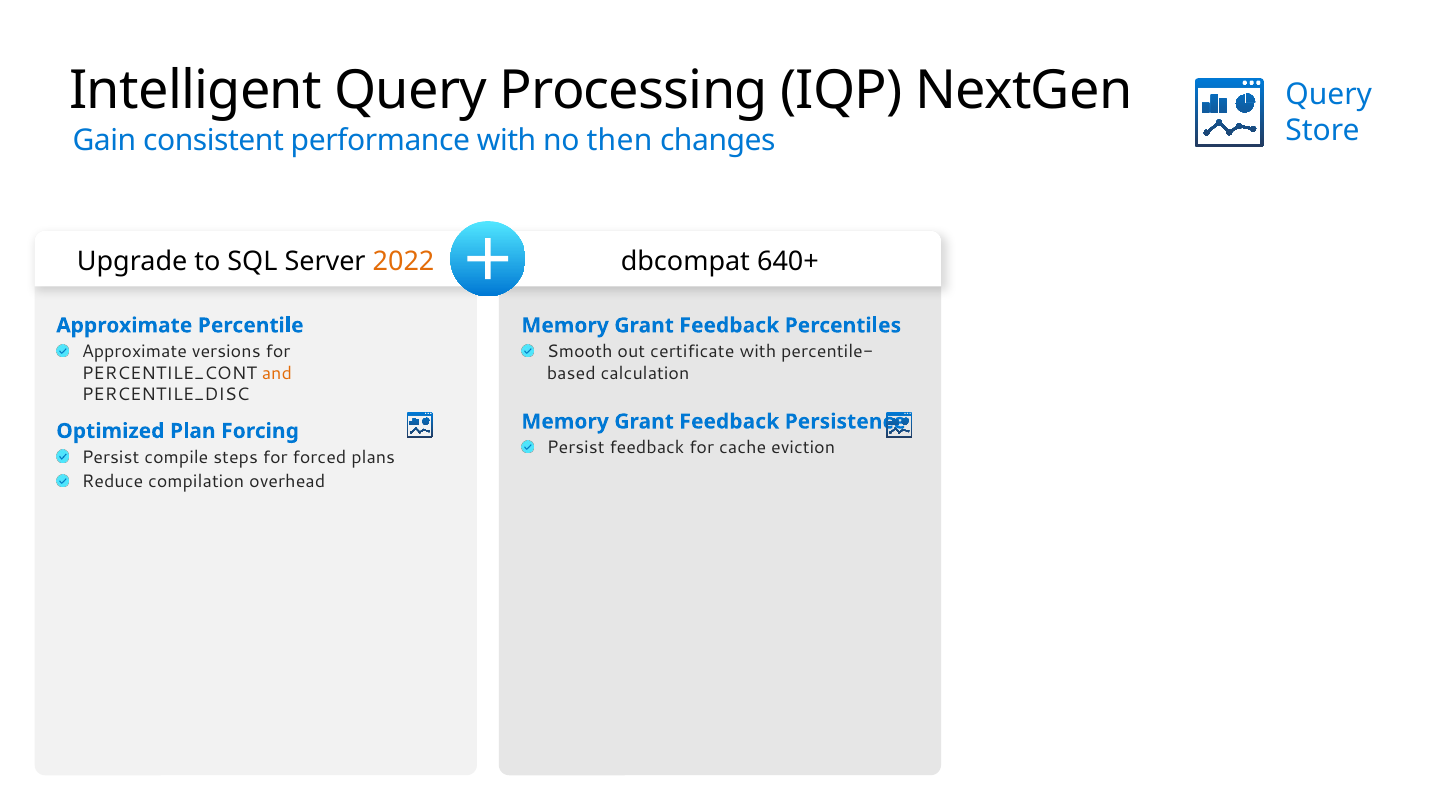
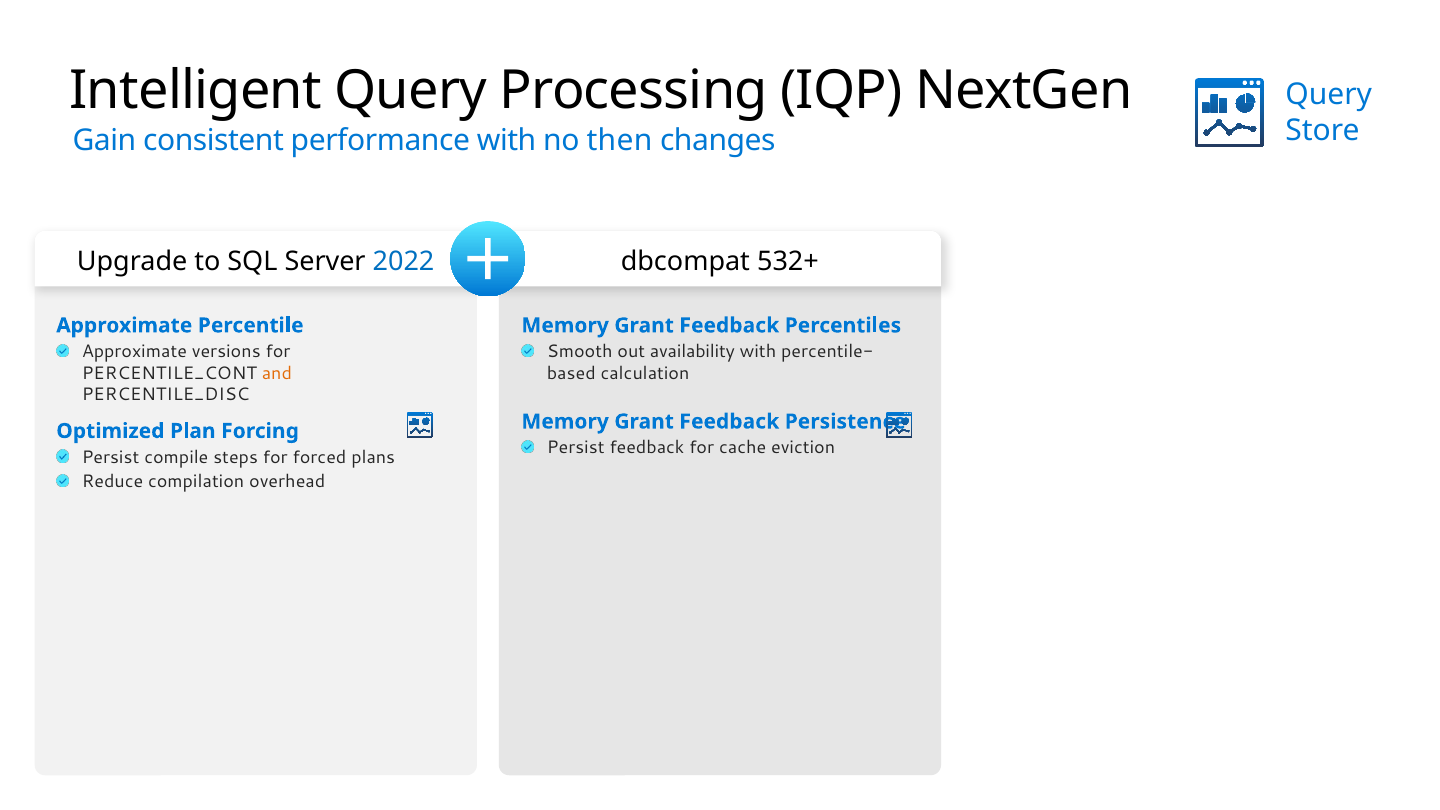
2022 colour: orange -> blue (404, 262)
640+: 640+ -> 532+ (788, 262)
certificate: certificate -> availability (692, 352)
